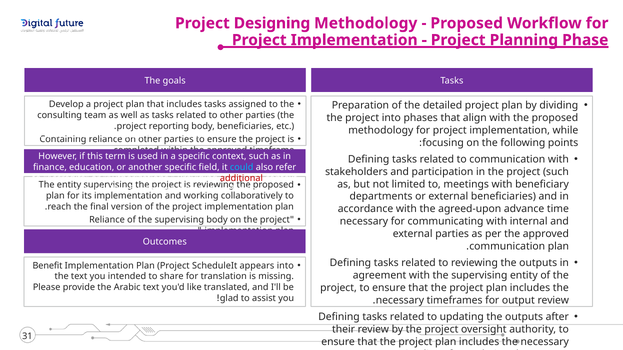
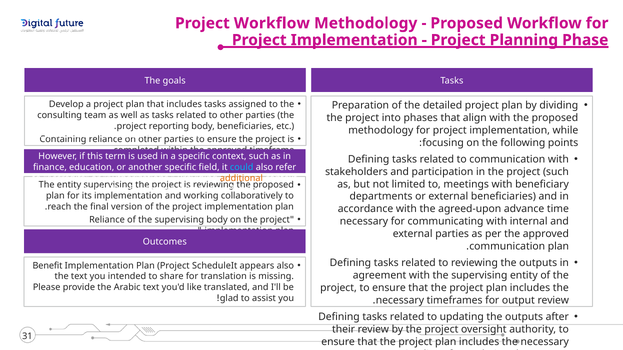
Project Designing: Designing -> Workflow (272, 23)
additional colour: red -> orange (241, 178)
appears into: into -> also (285, 266)
